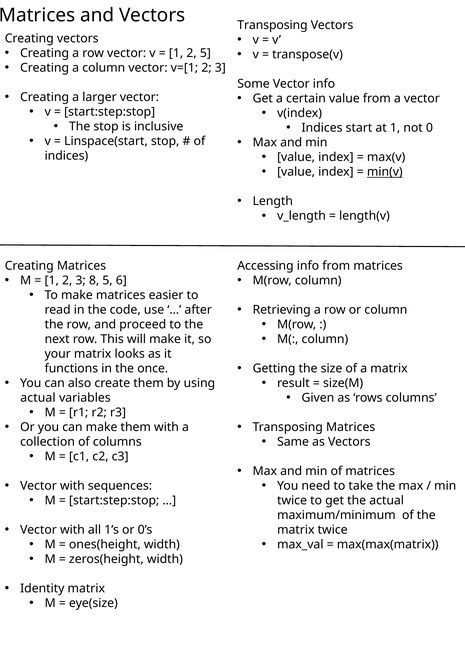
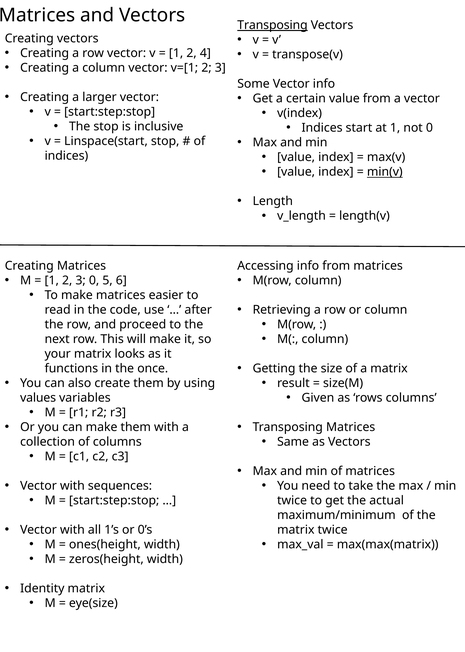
Transposing underline: none -> present (272, 25)
2 5: 5 -> 4 (205, 53)
3 8: 8 -> 0 (94, 281)
actual: actual -> values (38, 398)
